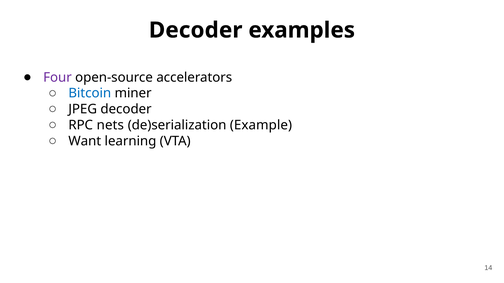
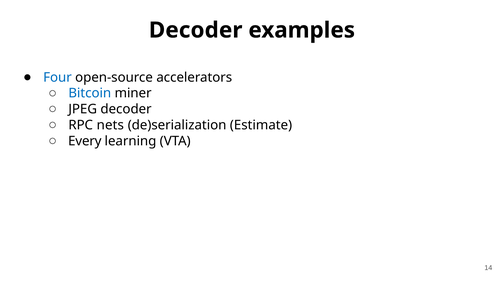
Four colour: purple -> blue (57, 77)
Example: Example -> Estimate (261, 125)
Want: Want -> Every (85, 141)
